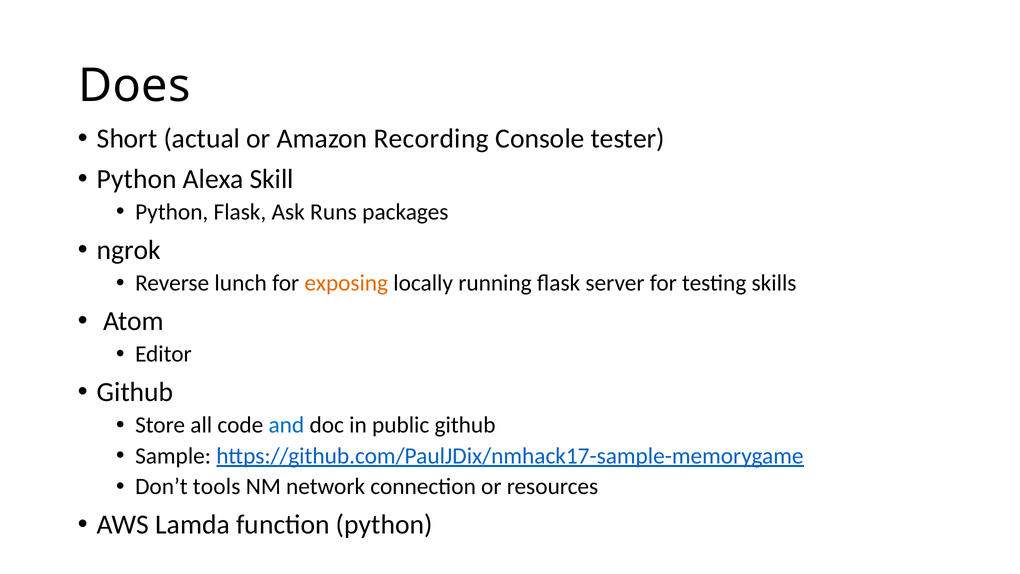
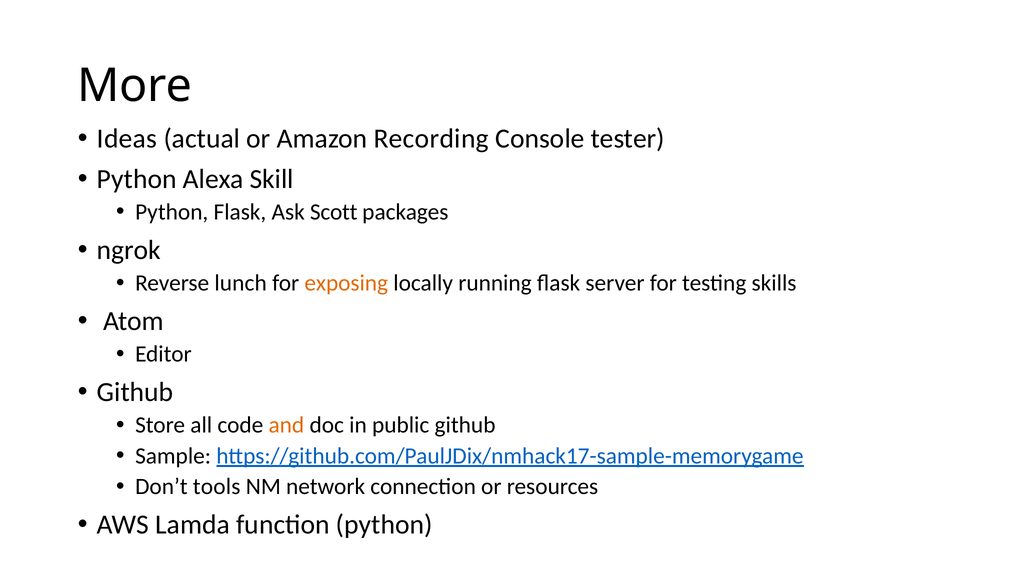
Does: Does -> More (135, 86)
Short: Short -> Ideas (127, 139)
Runs: Runs -> Scott (334, 212)
and colour: blue -> orange (286, 425)
